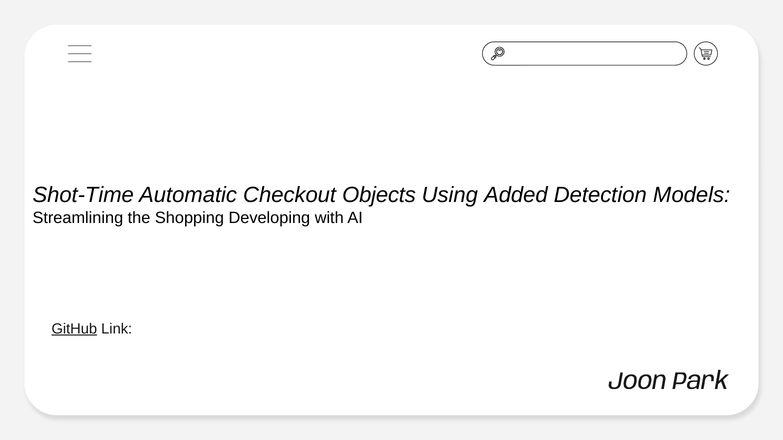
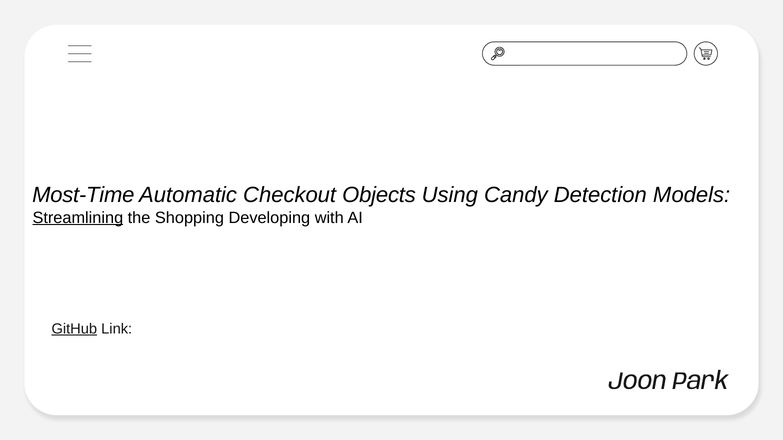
Shot-Time: Shot-Time -> Most-Time (83, 195)
Added: Added -> Candy (516, 195)
Streamlining underline: none -> present (78, 218)
